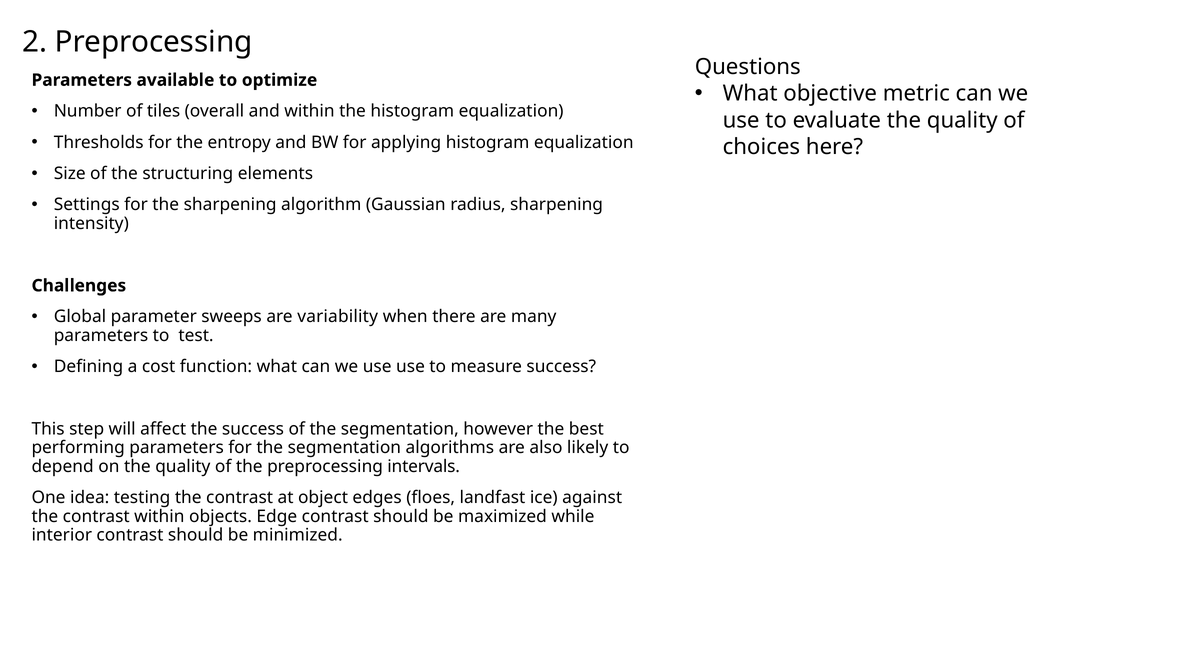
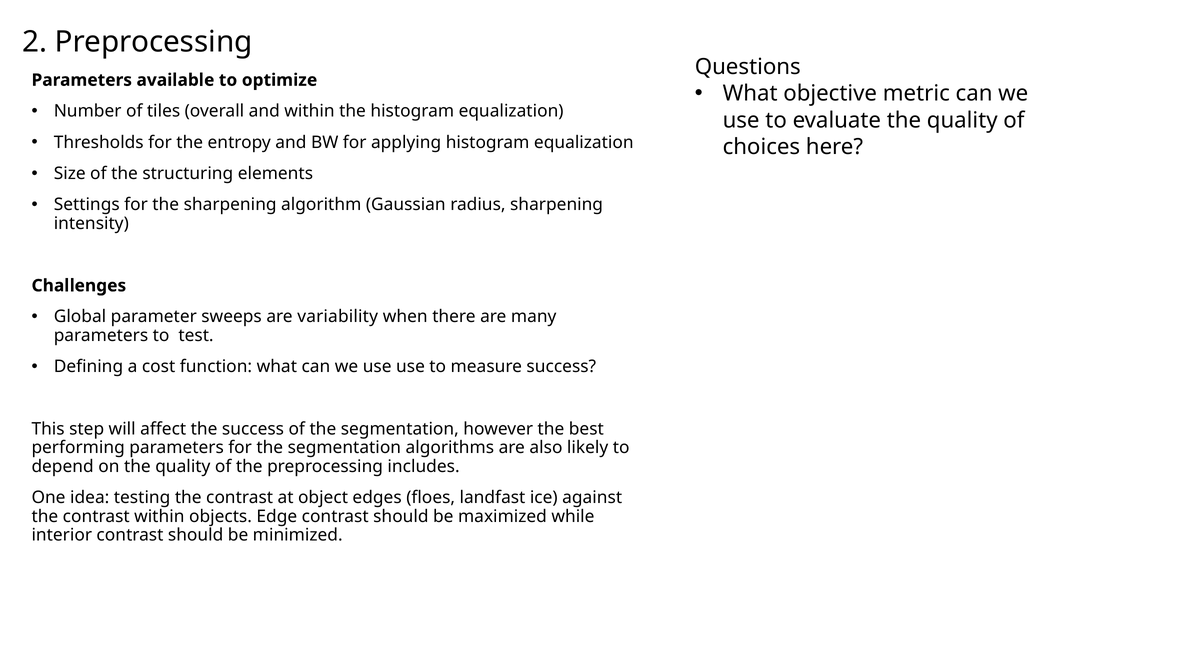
intervals: intervals -> includes (424, 466)
